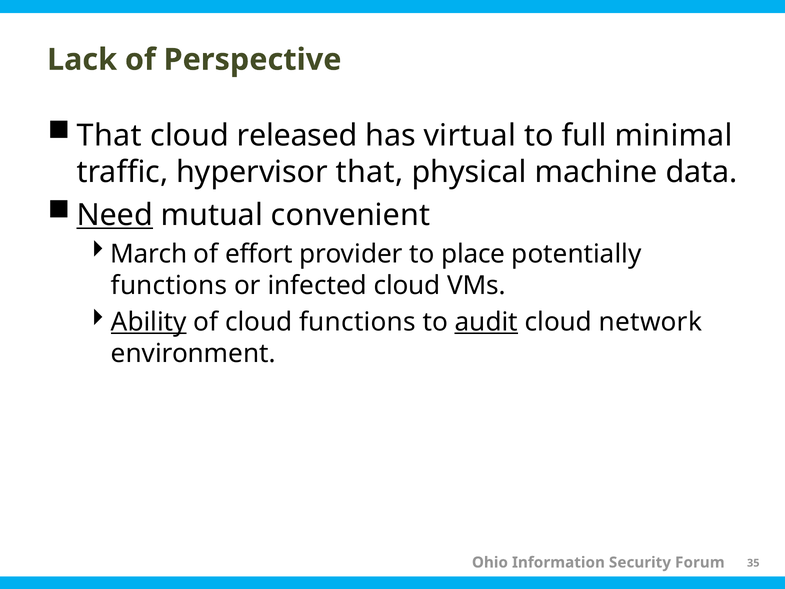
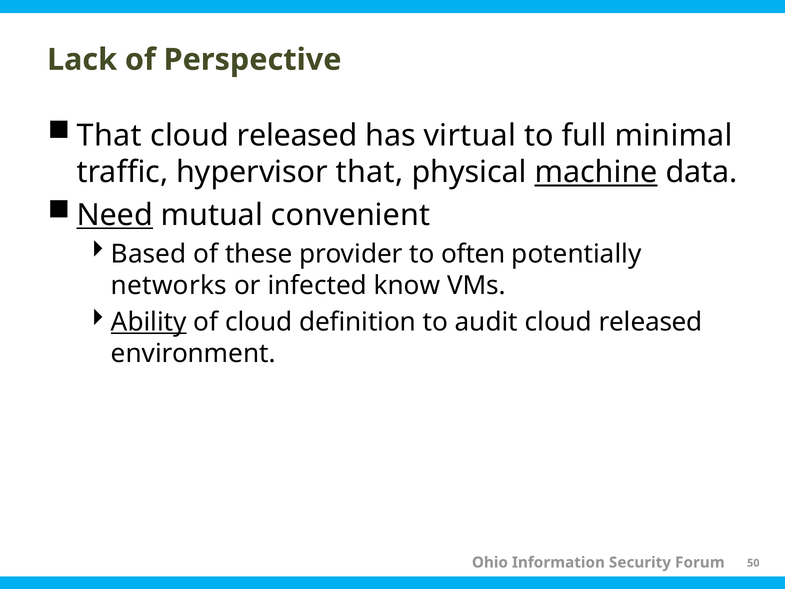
machine underline: none -> present (596, 172)
March: March -> Based (149, 254)
effort: effort -> these (259, 254)
place: place -> often (473, 254)
functions: functions -> networks (169, 285)
infected cloud: cloud -> know (407, 285)
cloud functions: functions -> definition (358, 322)
audit underline: present -> none (486, 322)
network: network -> released (651, 322)
35: 35 -> 50 (753, 563)
